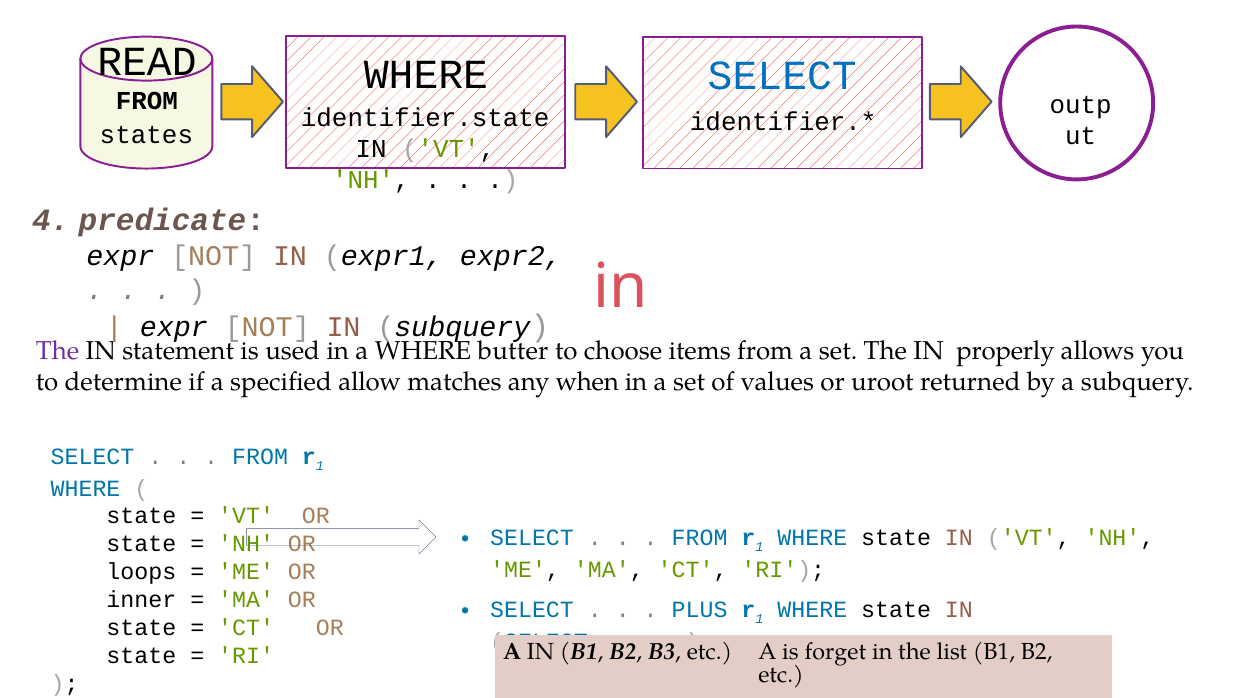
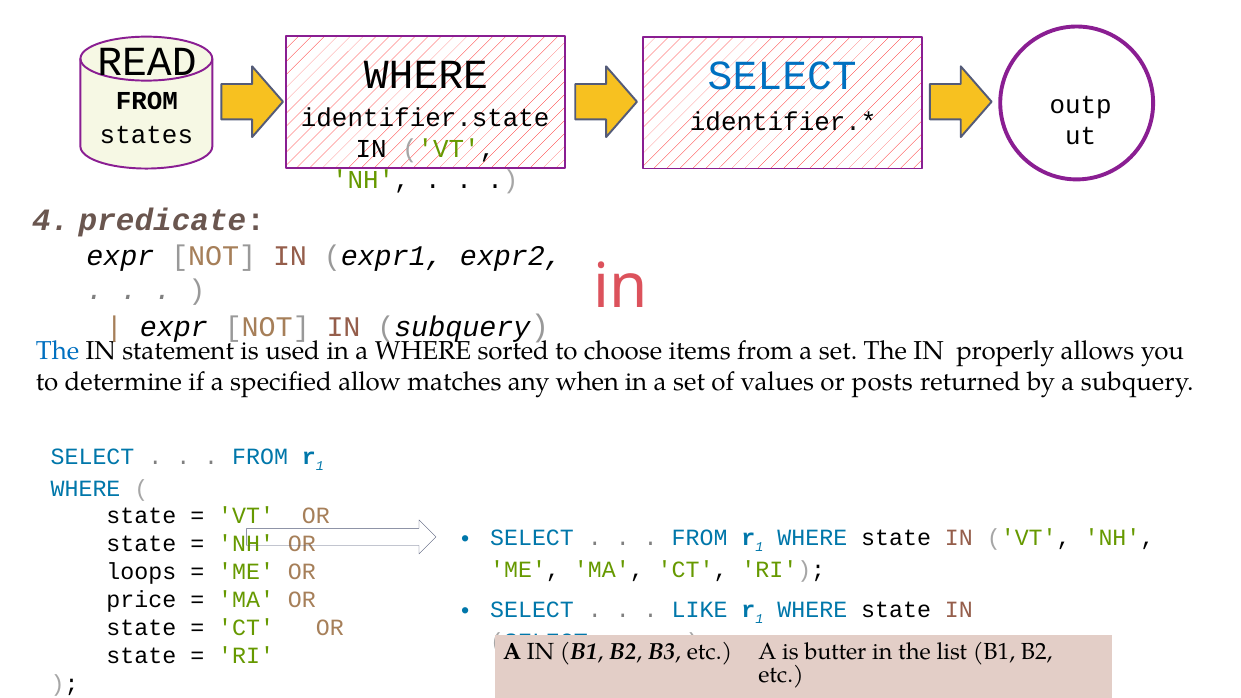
The colour: purple -> blue (58, 351)
butter: butter -> sorted (513, 351)
uroot: uroot -> posts (882, 382)
inner: inner -> price (141, 600)
PLUS: PLUS -> LIKE (700, 610)
forget: forget -> butter (835, 652)
